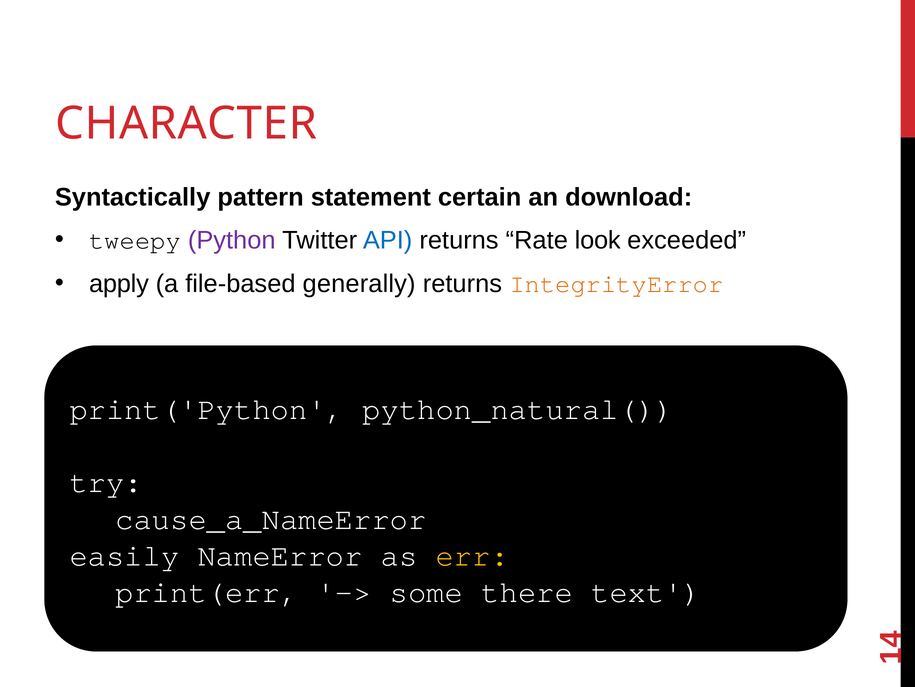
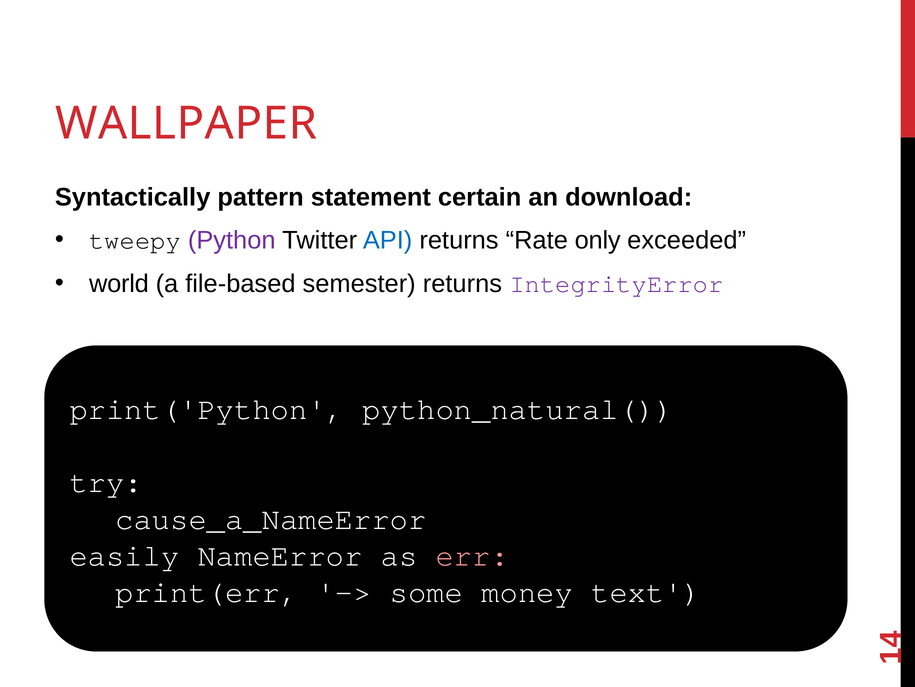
CHARACTER: CHARACTER -> WALLPAPER (186, 124)
look: look -> only (598, 240)
apply: apply -> world (119, 283)
generally: generally -> semester (359, 283)
IntegrityError colour: orange -> purple (616, 283)
err colour: yellow -> pink (472, 555)
there: there -> money (527, 592)
